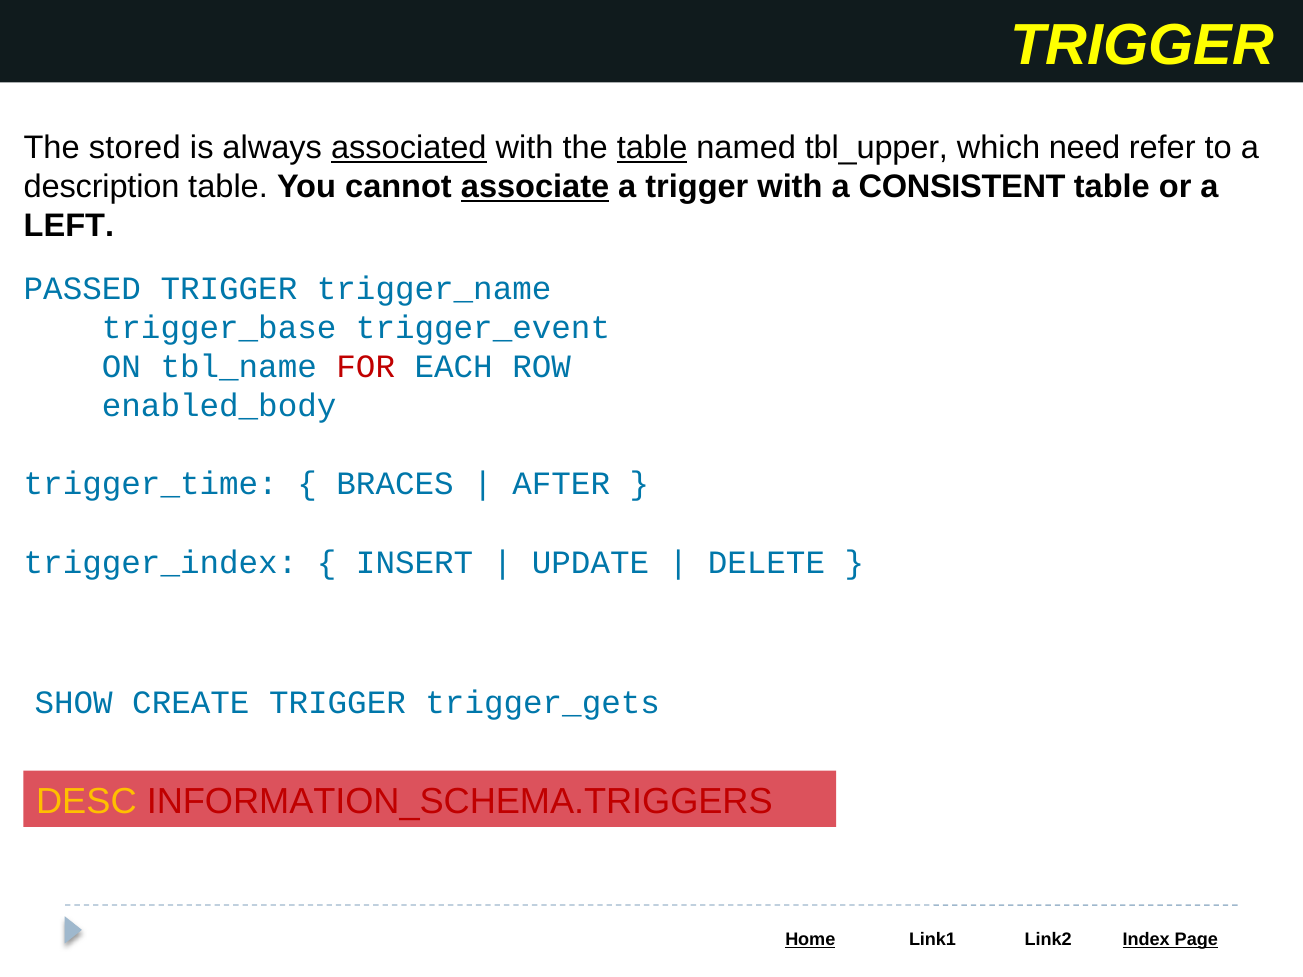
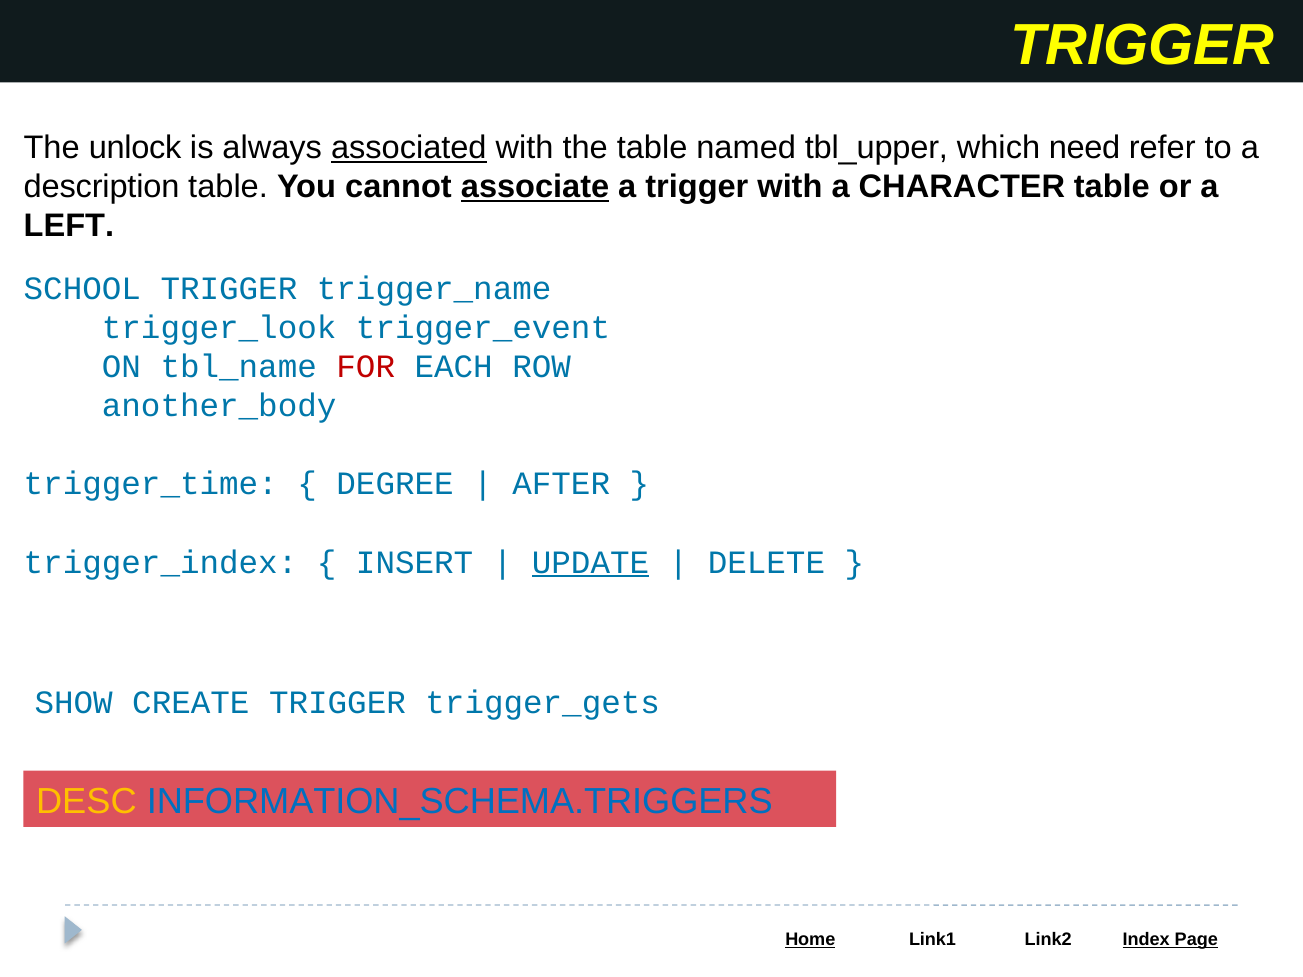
stored: stored -> unlock (135, 148)
table underline: present -> none (652, 148)
CONSISTENT: CONSISTENT -> CHARACTER (962, 187)
PASSED: PASSED -> SCHOOL (82, 289)
trigger_base: trigger_base -> trigger_look (219, 328)
enabled_body: enabled_body -> another_body (219, 406)
BRACES: BRACES -> DEGREE (395, 484)
UPDATE underline: none -> present (591, 562)
INFORMATION_SCHEMA.TRIGGERS colour: red -> blue (460, 802)
